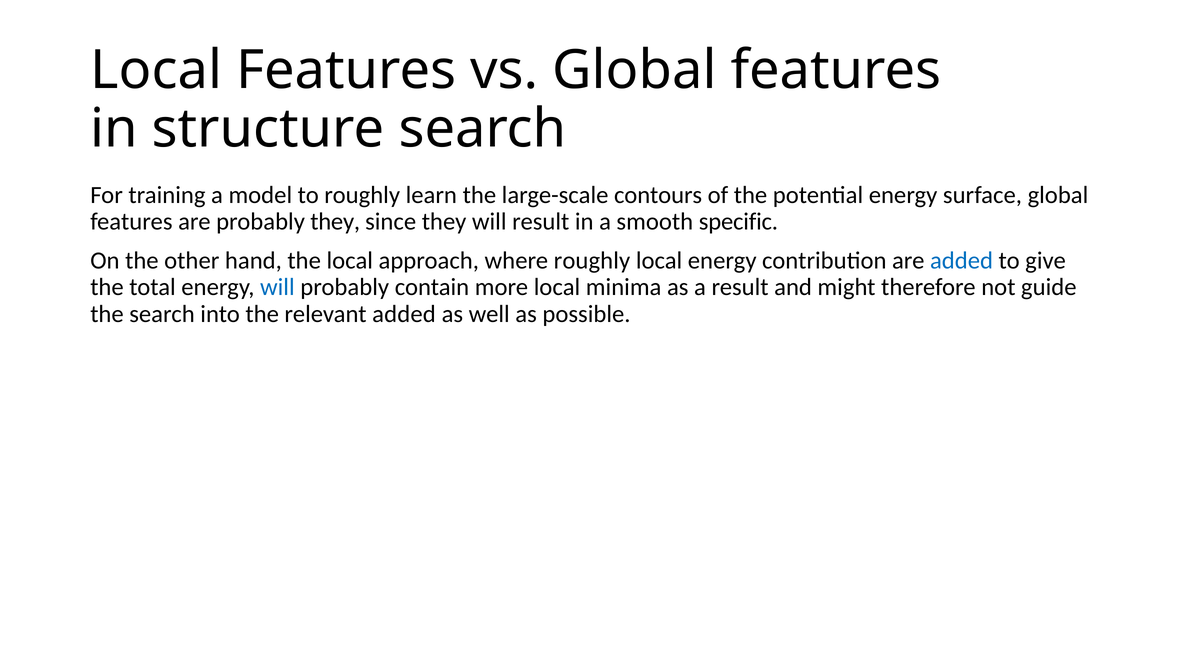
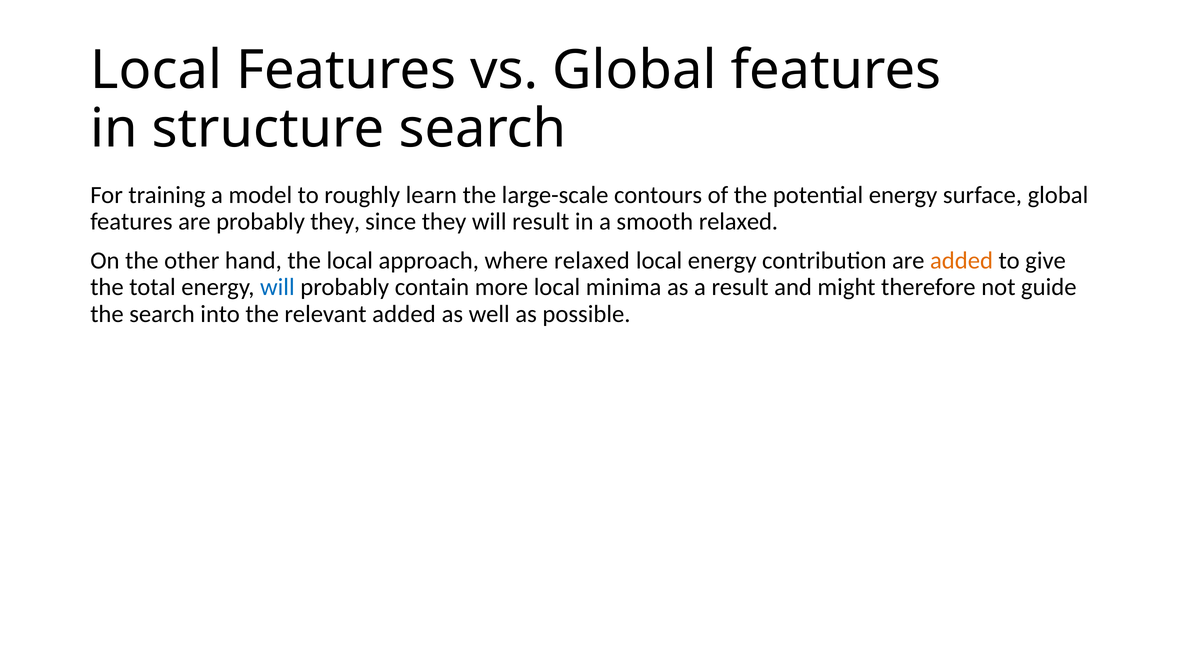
smooth specific: specific -> relaxed (738, 222)
where roughly: roughly -> relaxed (592, 261)
added colour: blue -> orange (962, 261)
